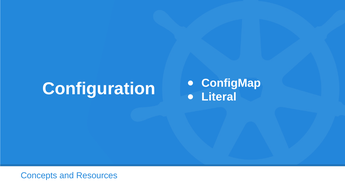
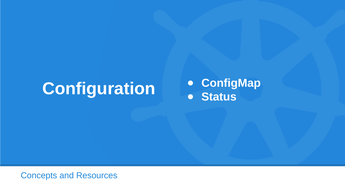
Literal: Literal -> Status (219, 97)
